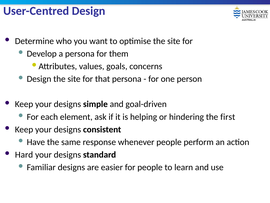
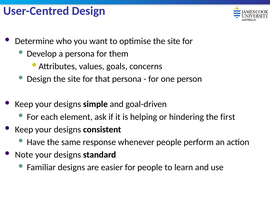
Hard: Hard -> Note (24, 154)
